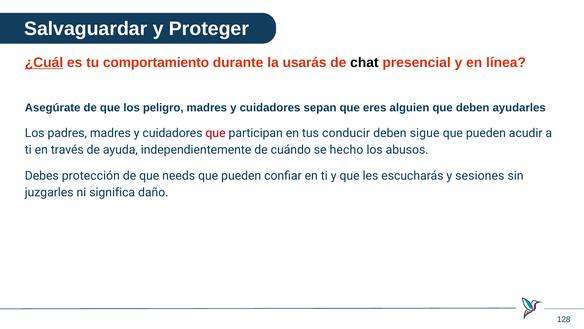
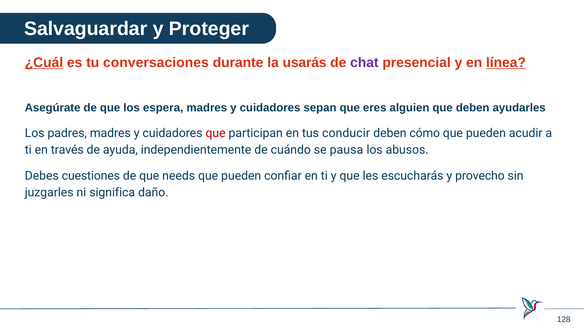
comportamiento: comportamiento -> conversaciones (156, 63)
chat colour: black -> purple (364, 63)
línea underline: none -> present (506, 63)
peligro: peligro -> espera (163, 108)
sigue: sigue -> cómo (425, 133)
hecho: hecho -> pausa (346, 150)
protección: protección -> cuestiones (91, 175)
sesiones: sesiones -> provecho (480, 175)
